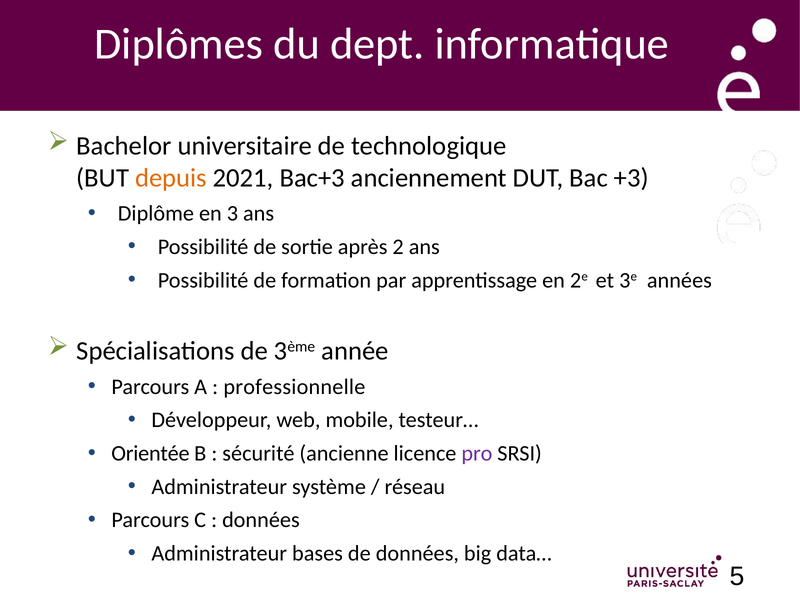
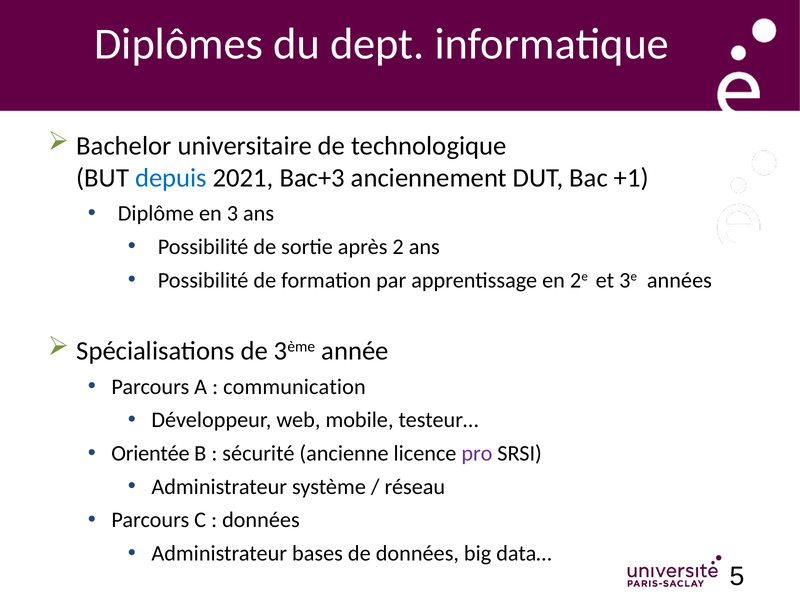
depuis colour: orange -> blue (171, 178)
+3: +3 -> +1 (631, 178)
professionnelle: professionnelle -> communication (294, 387)
